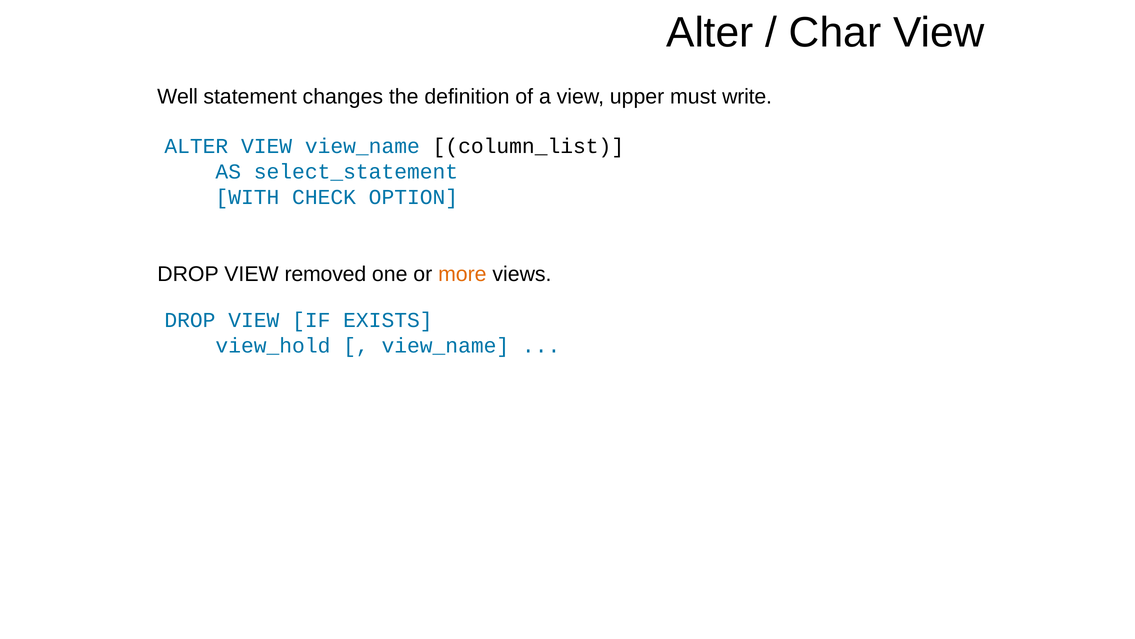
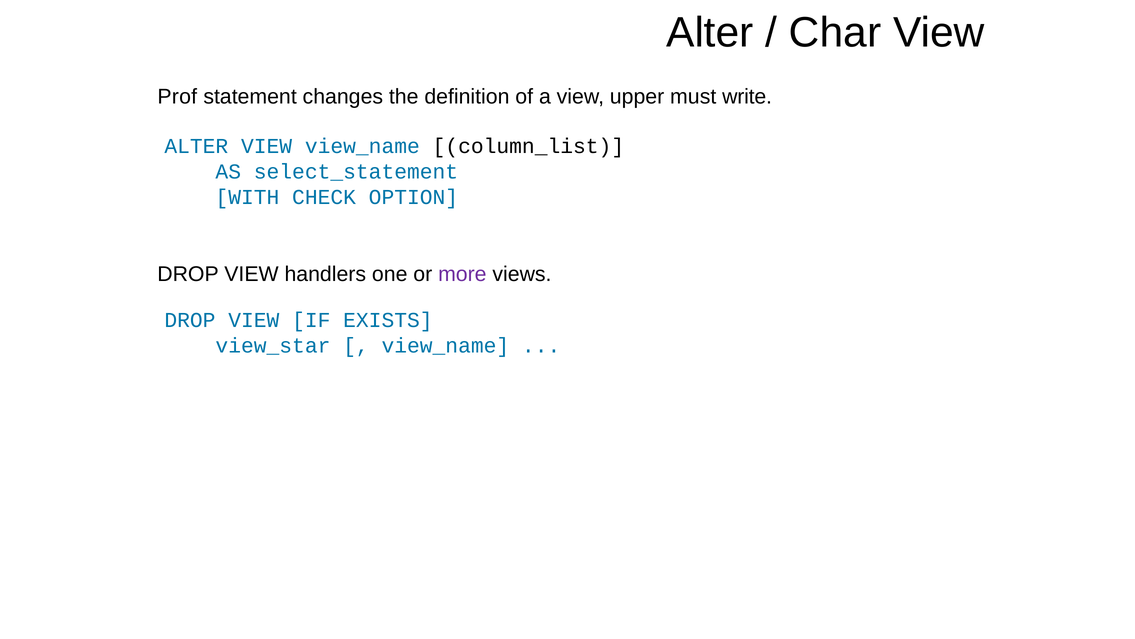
Well: Well -> Prof (177, 96)
removed: removed -> handlers (325, 274)
more colour: orange -> purple (462, 274)
view_hold: view_hold -> view_star (273, 346)
